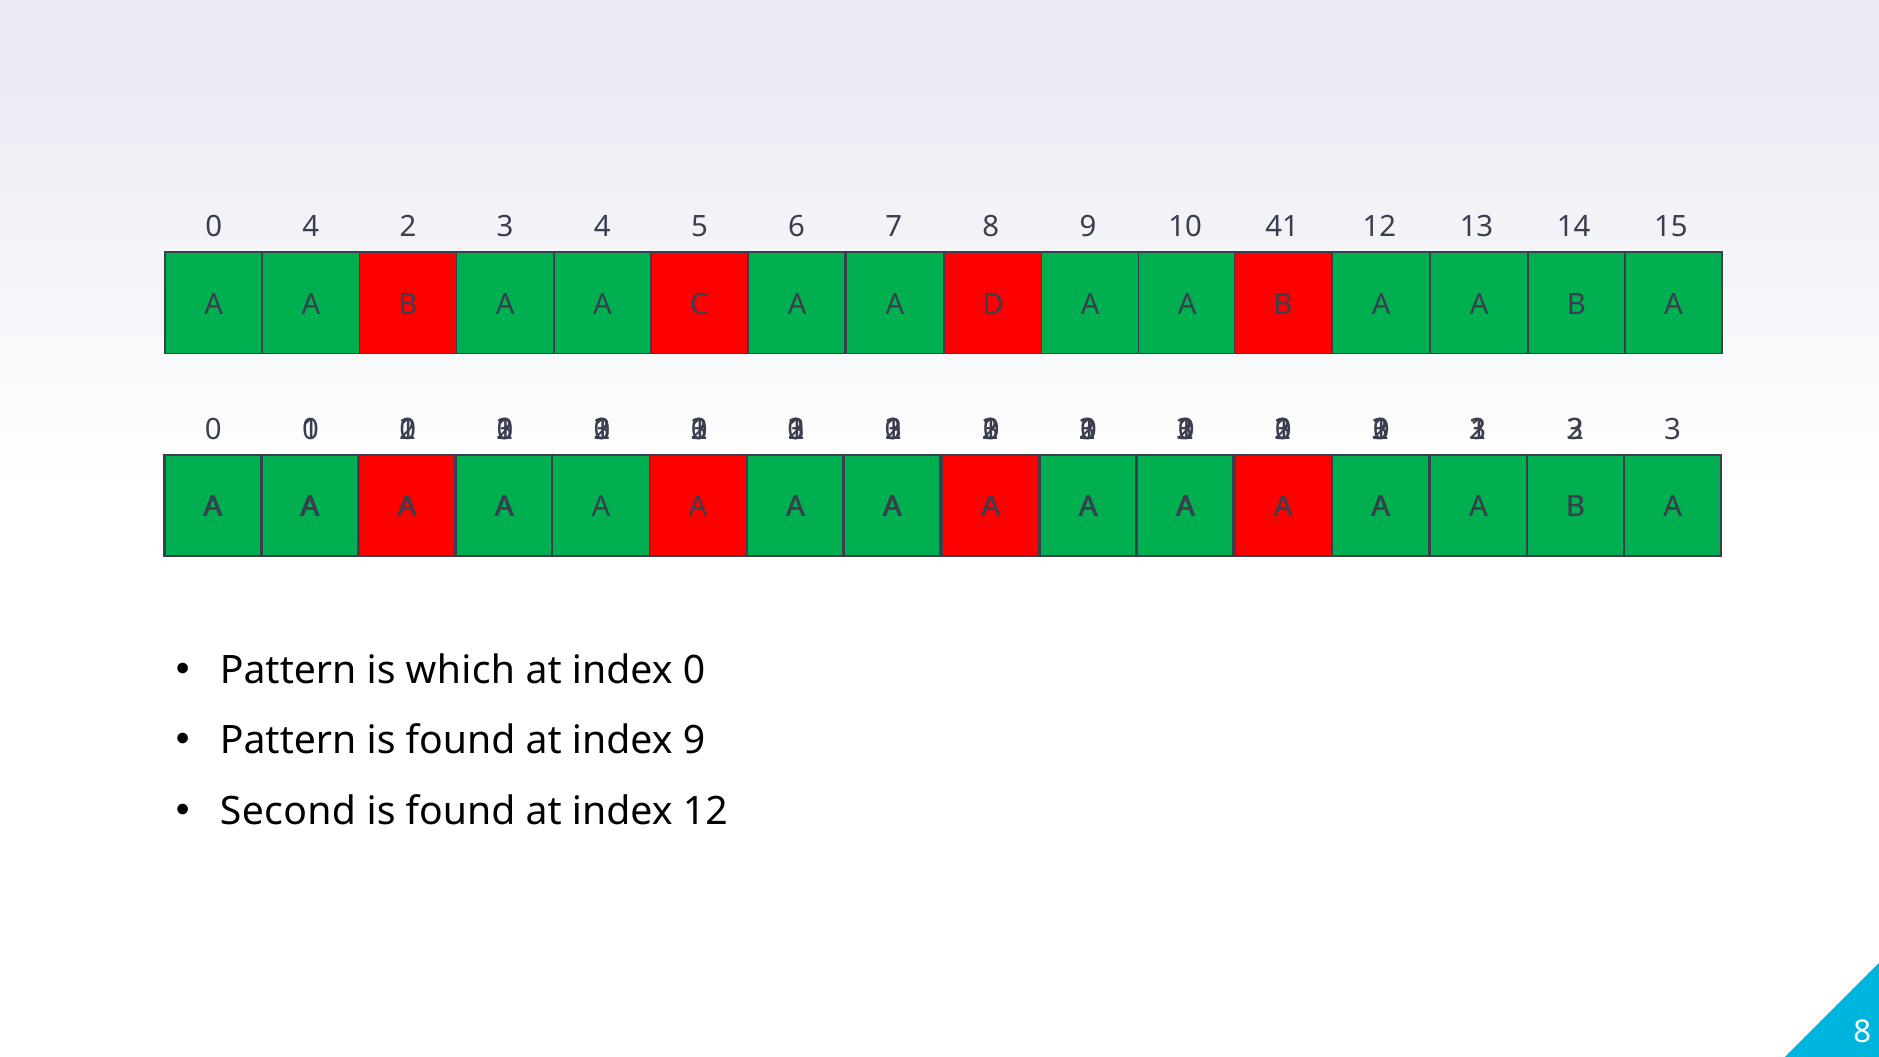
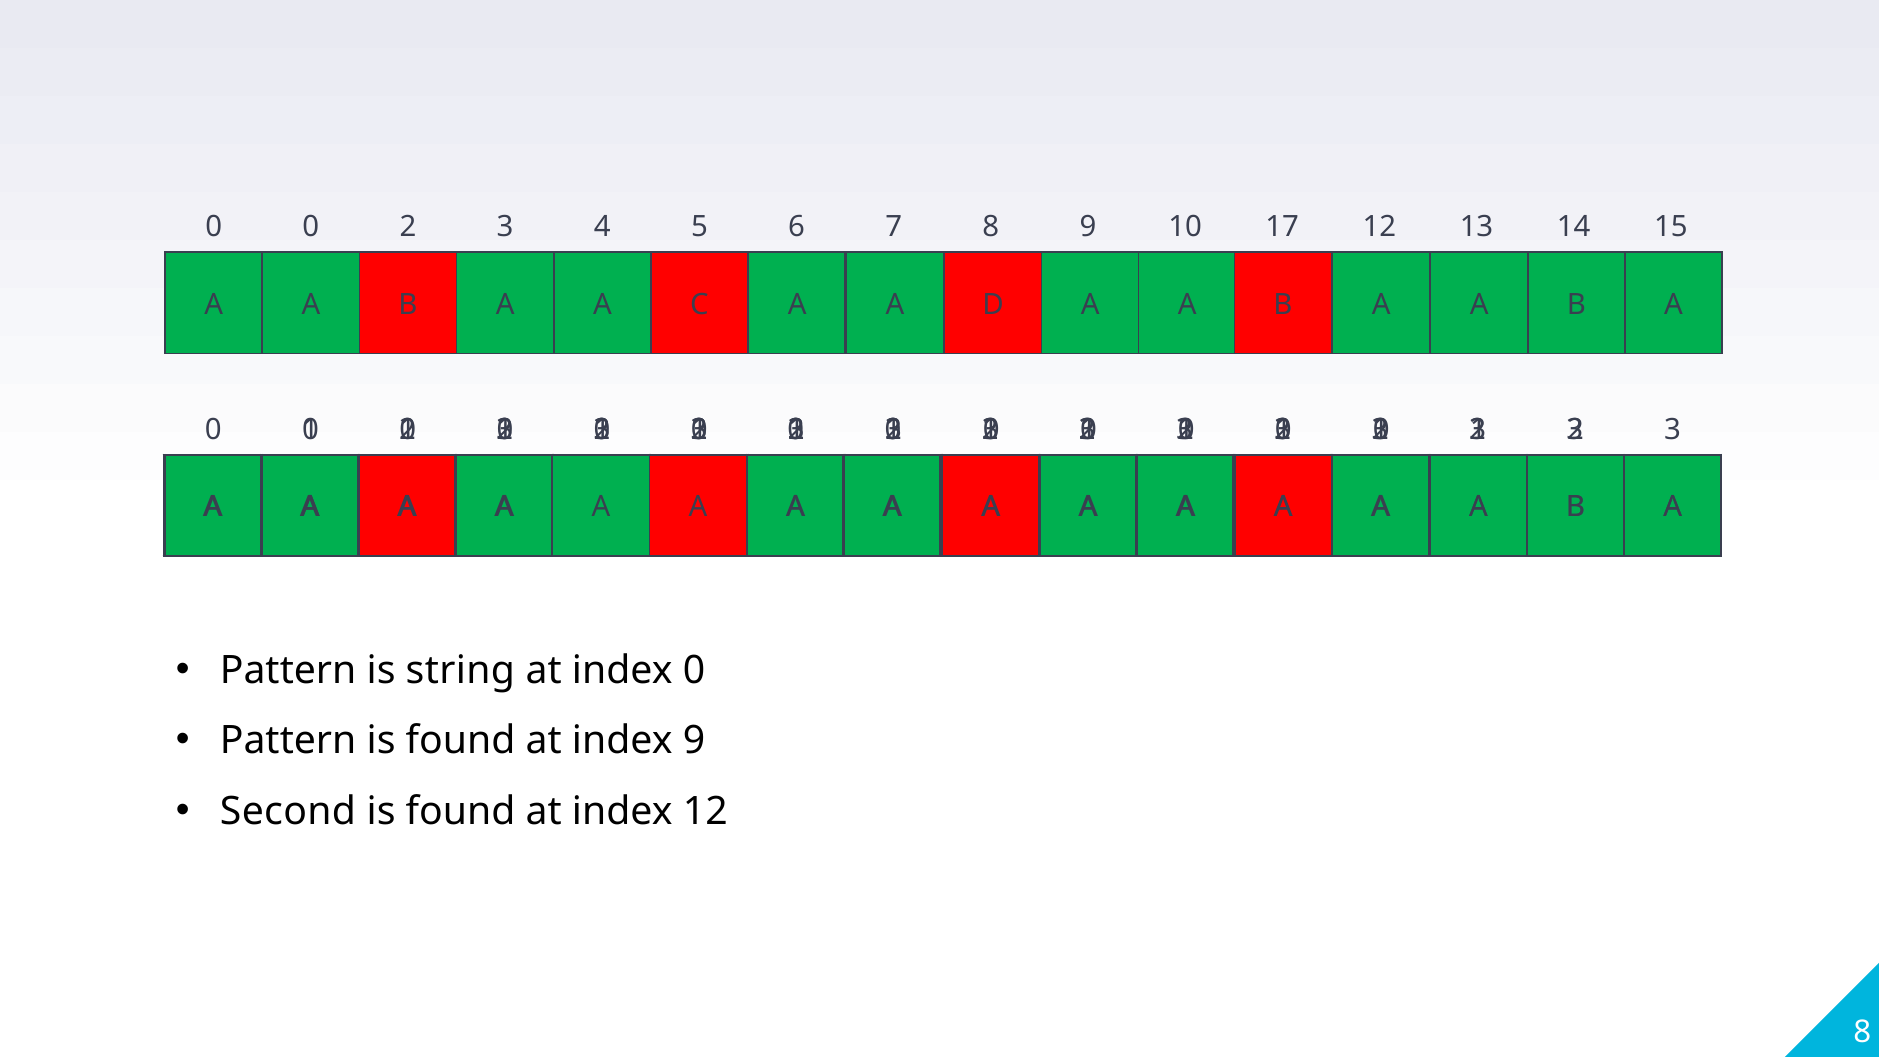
0 4: 4 -> 0 (311, 227)
41: 41 -> 17 (1282, 227)
which: which -> string (460, 670)
